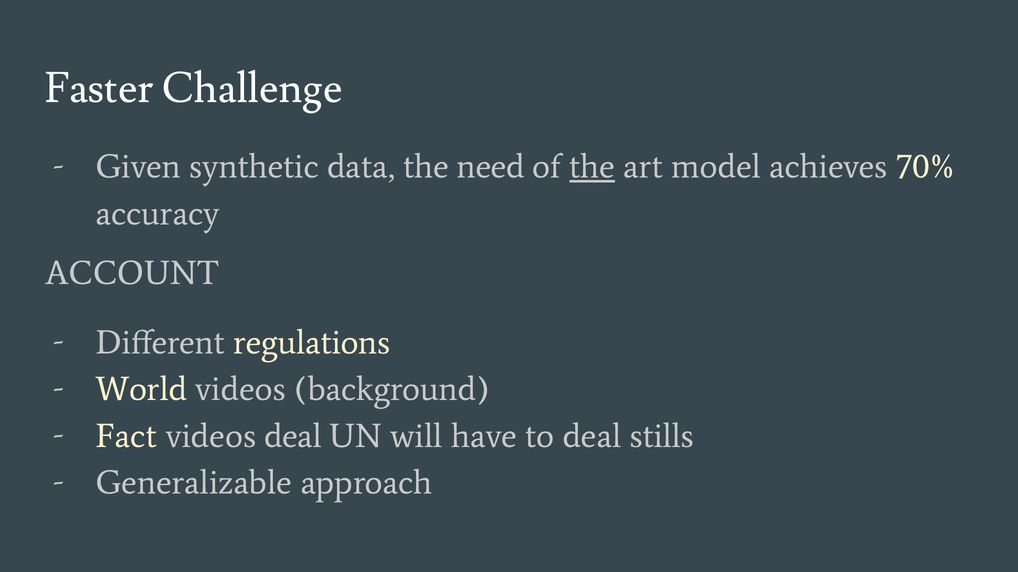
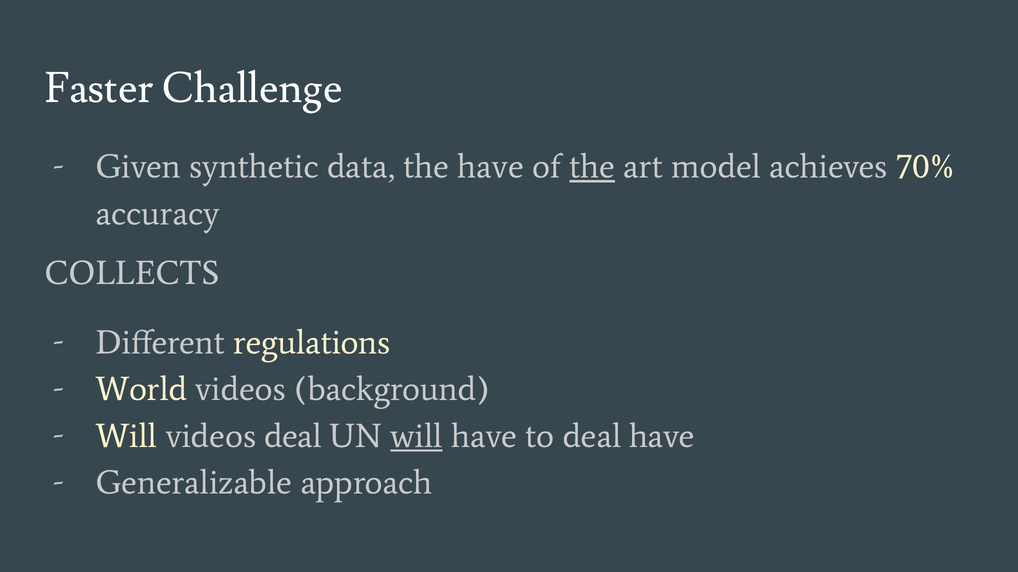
the need: need -> have (491, 167)
ACCOUNT: ACCOUNT -> COLLECTS (132, 273)
Fact: Fact -> Will (126, 437)
will underline: none -> present (417, 437)
deal stills: stills -> have (662, 437)
